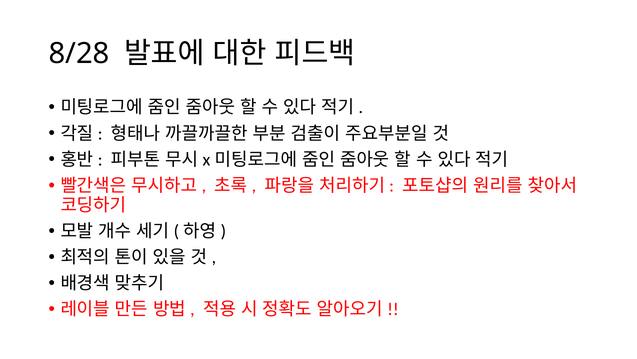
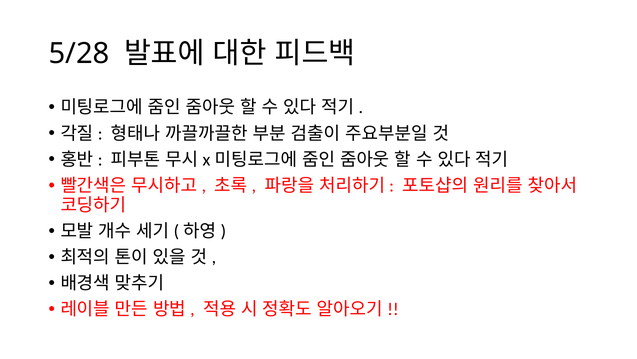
8/28: 8/28 -> 5/28 (79, 54)
